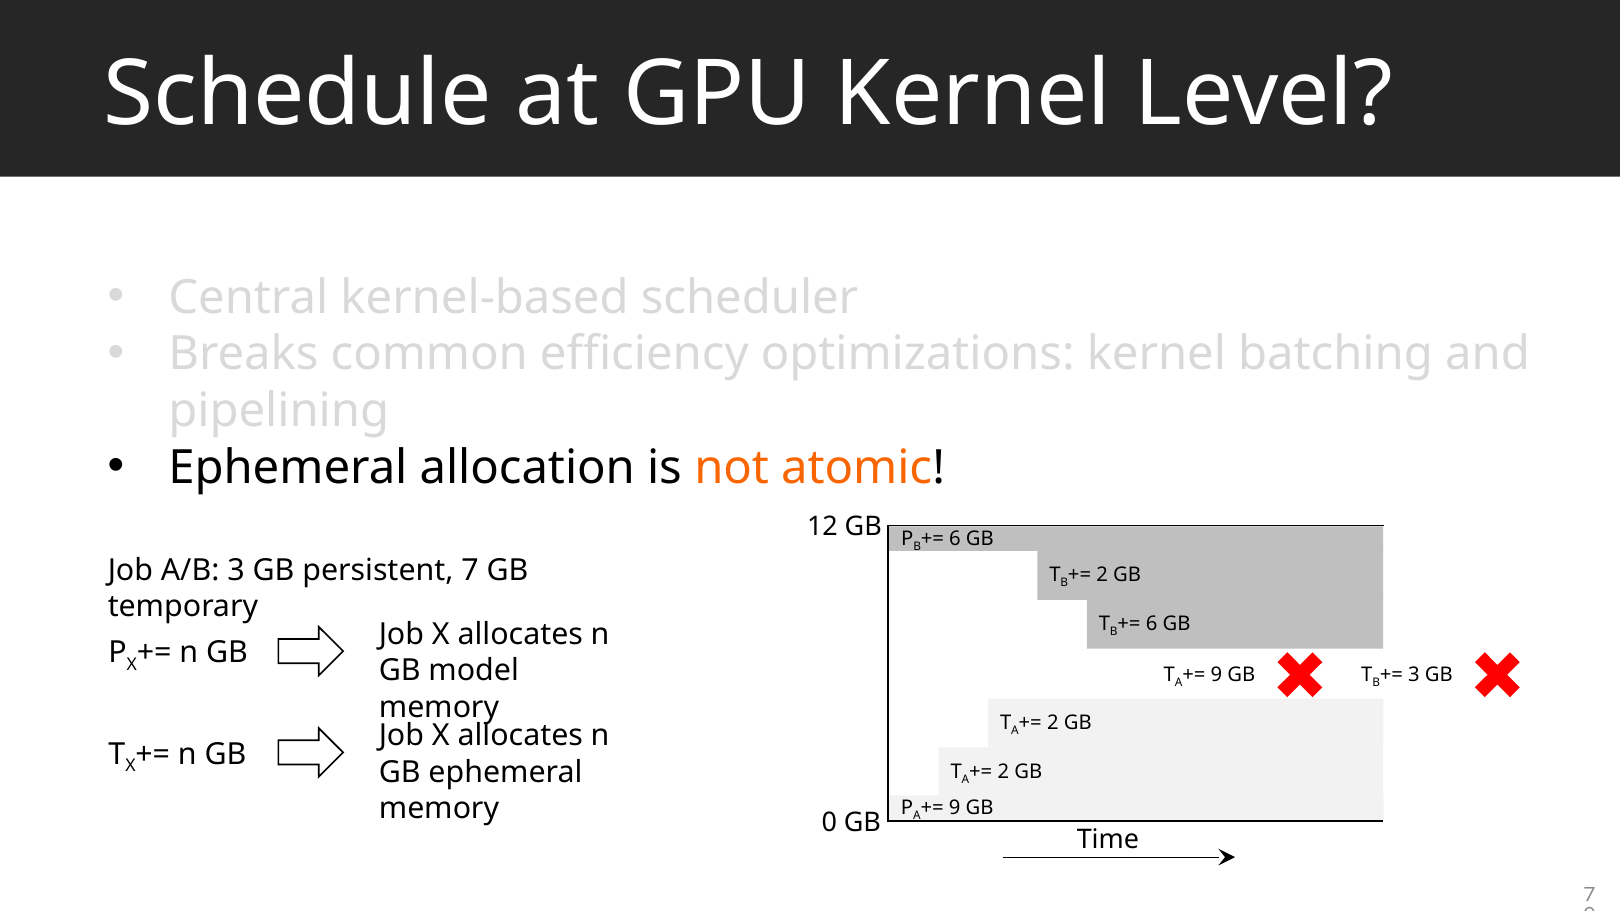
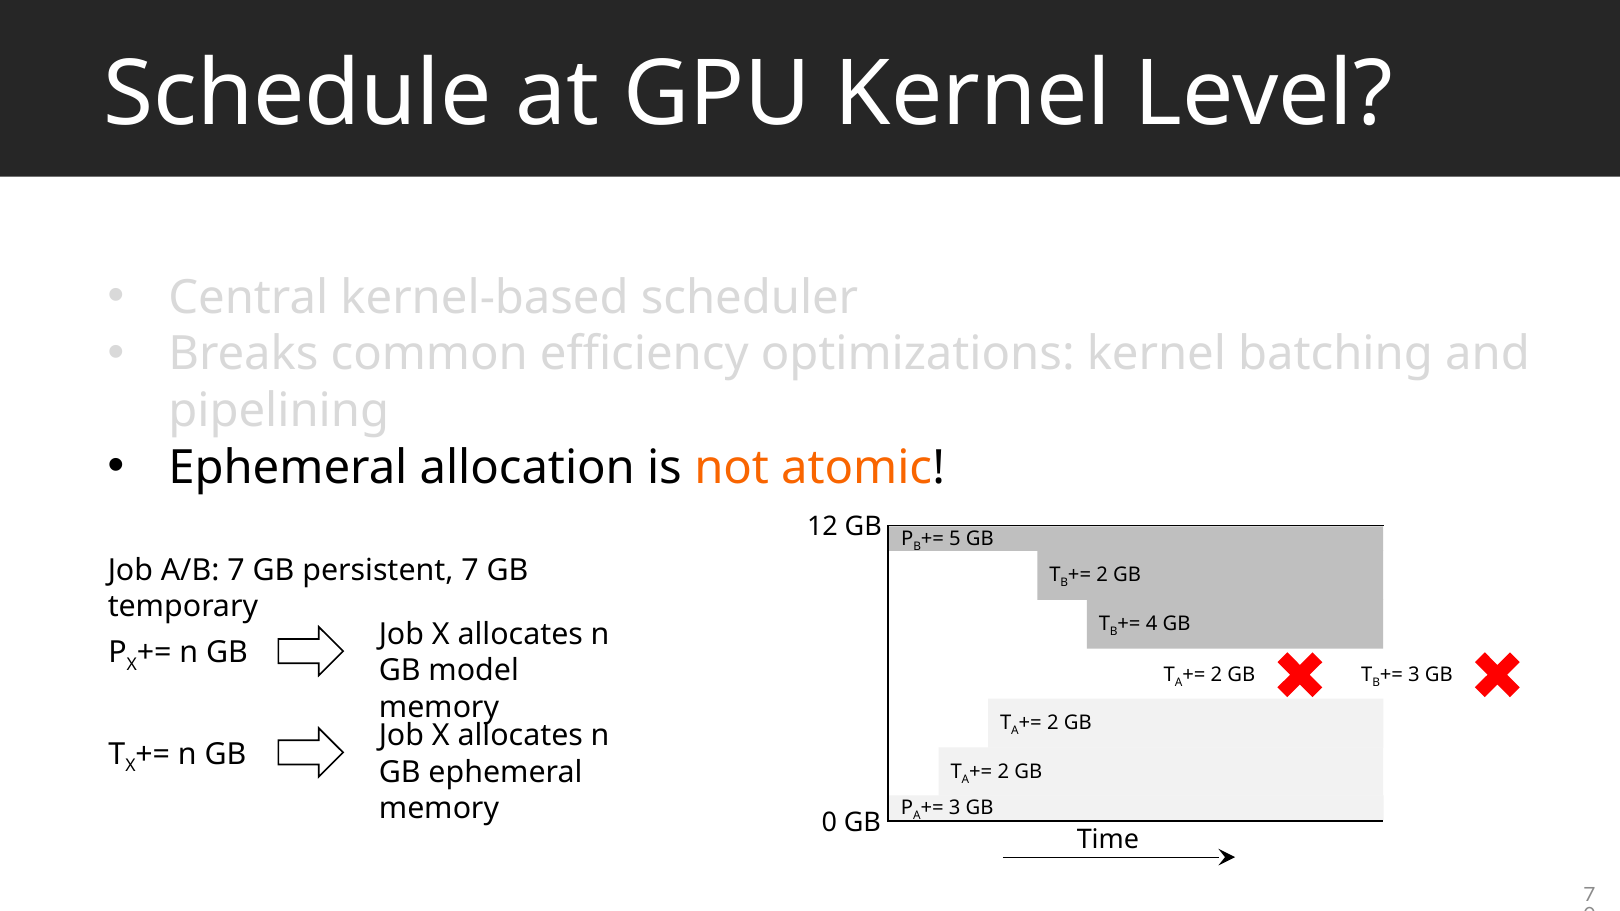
6: 6 -> 5 (955, 538)
A/B 3: 3 -> 7 (236, 570)
6: 6 -> 4 (1152, 624)
9: 9 -> 2 (1216, 675)
9: 9 -> 3 (955, 808)
